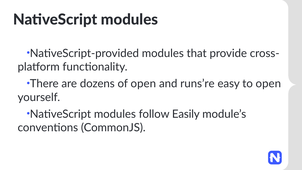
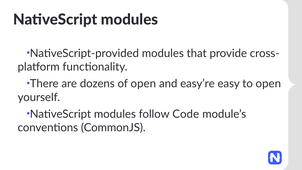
runs’re: runs’re -> easy’re (197, 84)
Easily: Easily -> Code (186, 114)
